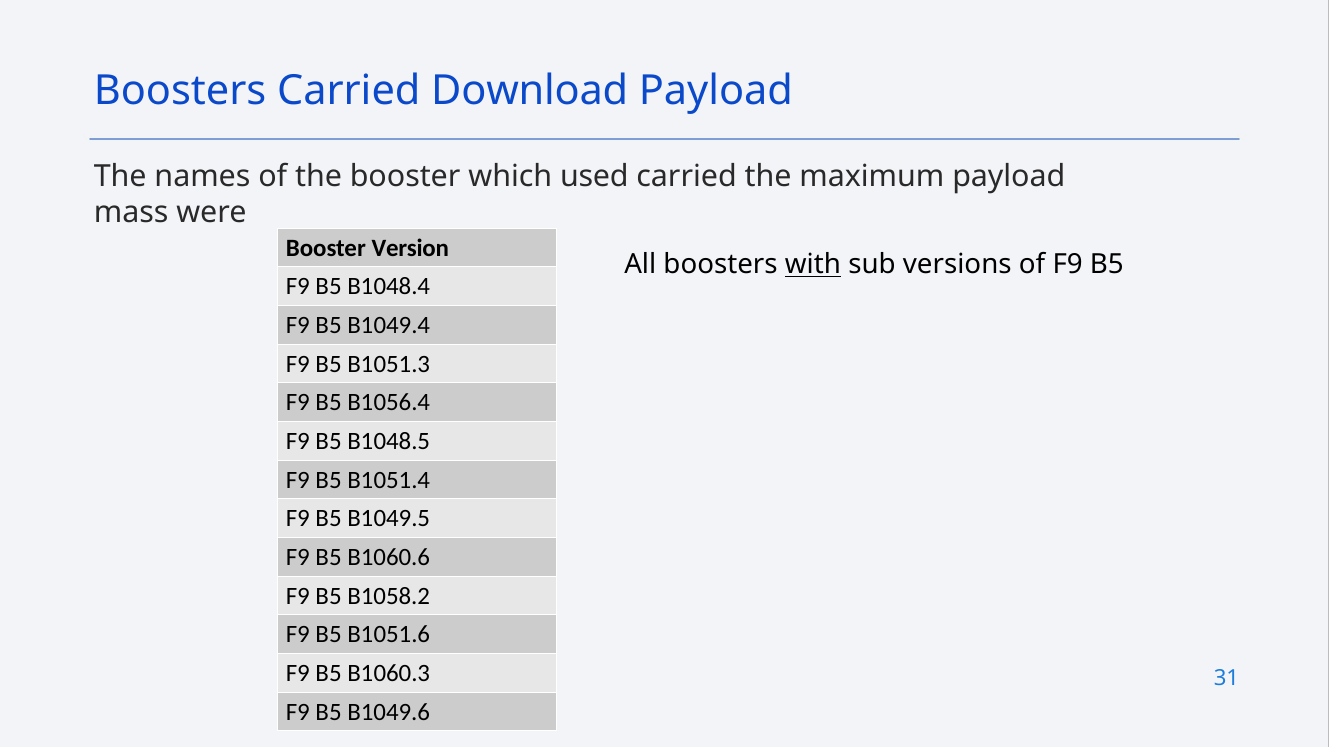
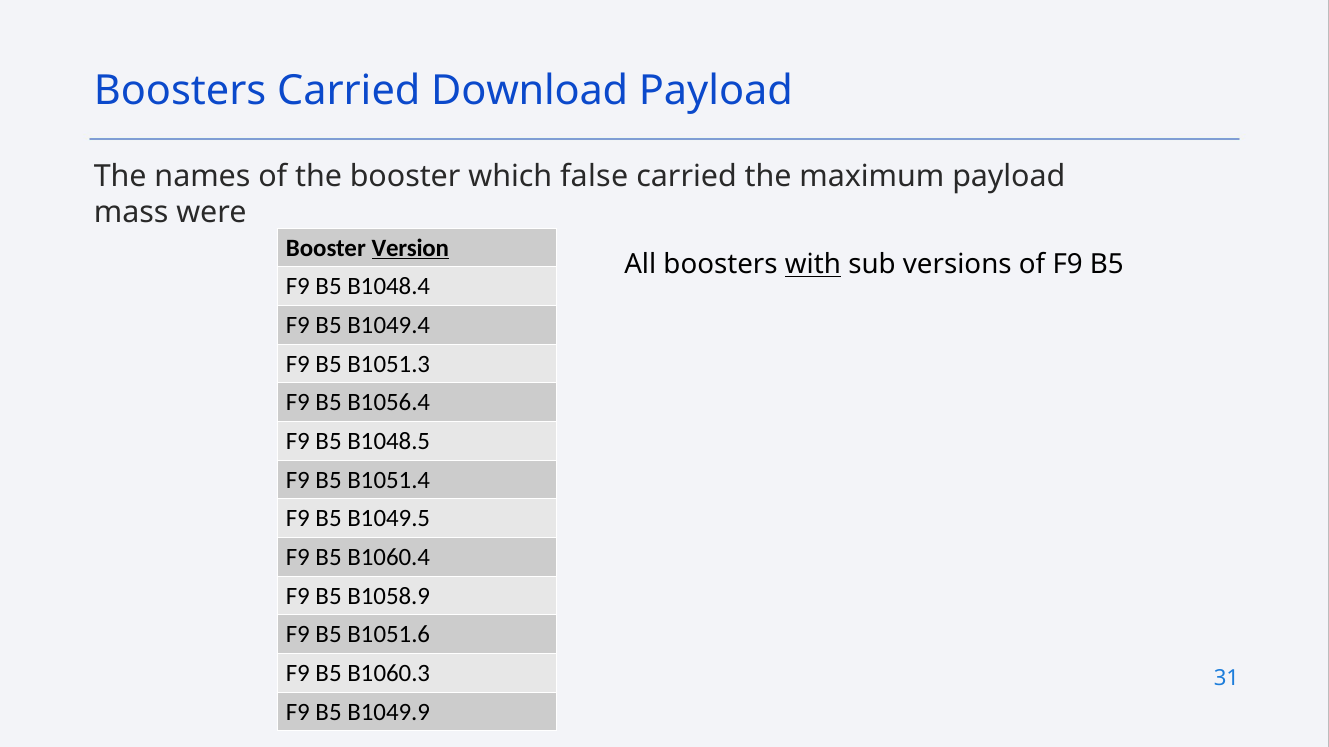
used: used -> false (594, 177)
Version underline: none -> present (410, 248)
B1060.6: B1060.6 -> B1060.4 (389, 558)
B1058.2: B1058.2 -> B1058.9 (389, 596)
B1049.6: B1049.6 -> B1049.9 (389, 712)
